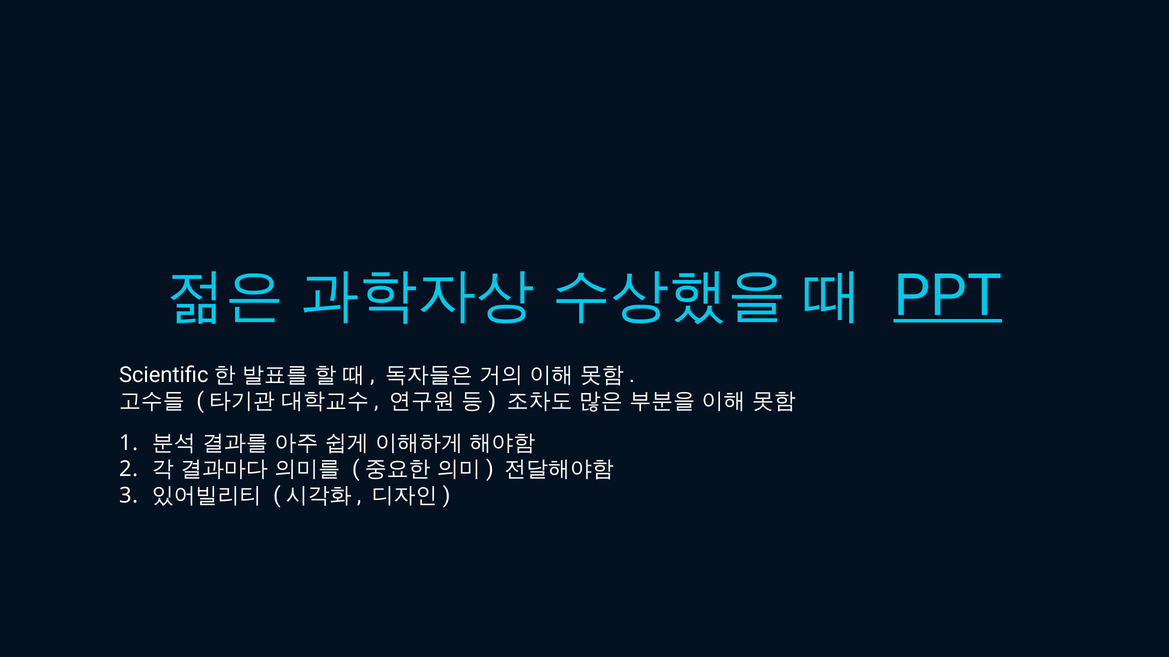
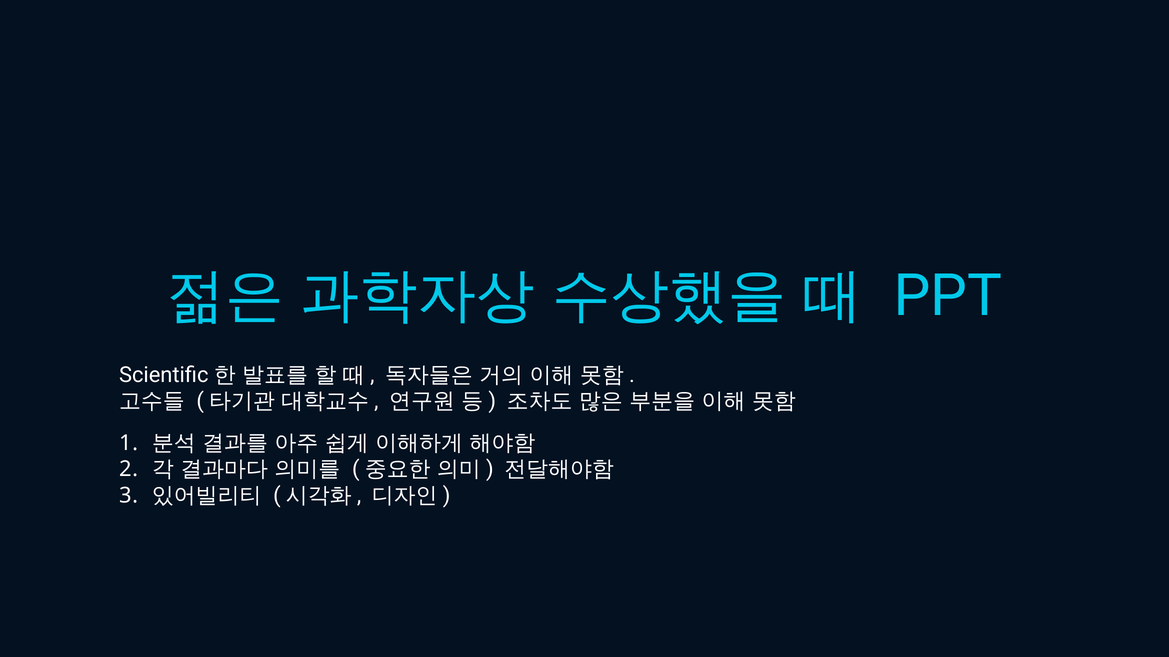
PPT underline: present -> none (948, 296)
